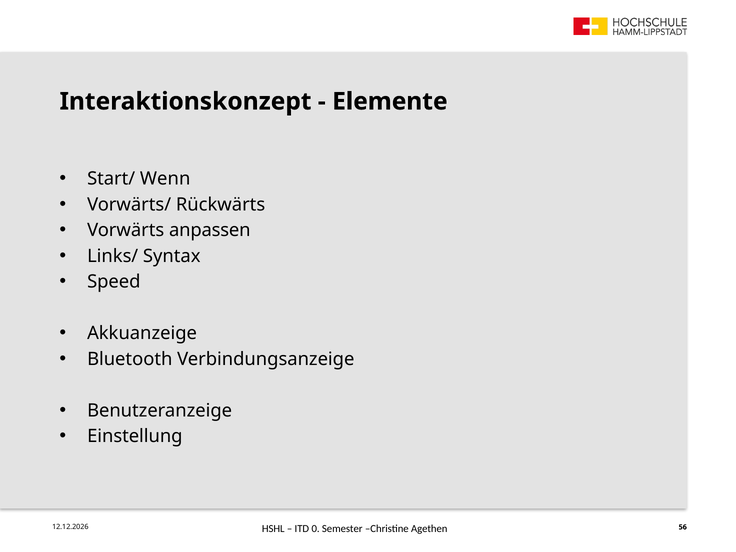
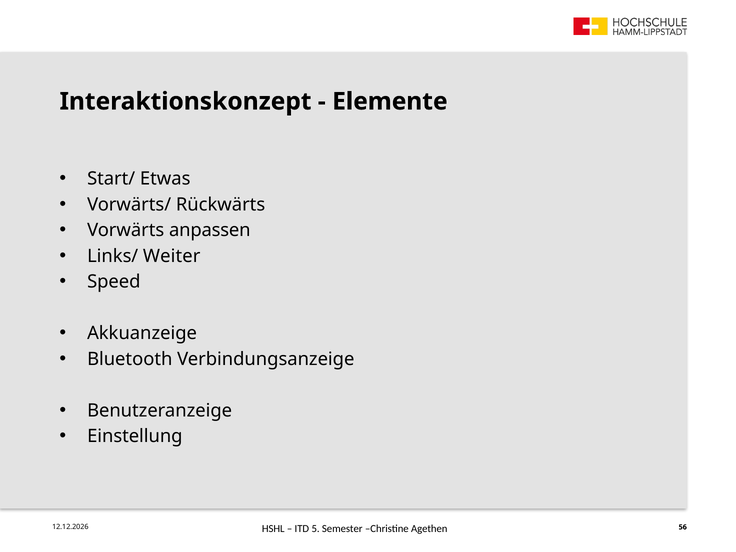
Wenn: Wenn -> Etwas (165, 179)
Syntax: Syntax -> Weiter (172, 256)
0: 0 -> 5 (316, 529)
